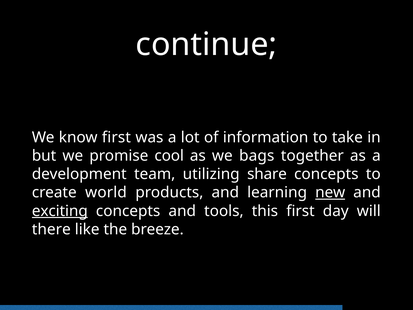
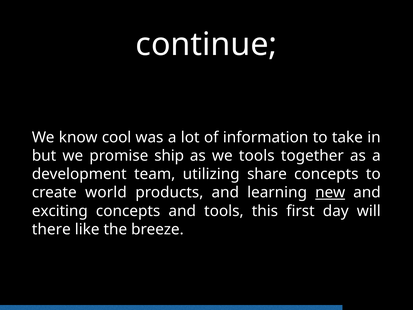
know first: first -> cool (117, 137)
cool: cool -> ship (169, 156)
we bags: bags -> tools (257, 156)
exciting underline: present -> none (60, 211)
